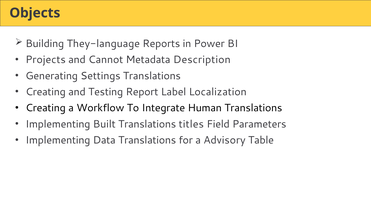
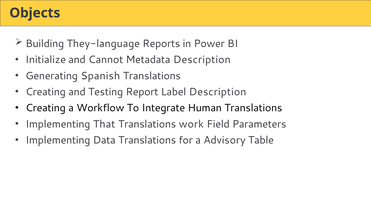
Projects: Projects -> Initialize (46, 60)
Settings: Settings -> Spanish (100, 76)
Label Localization: Localization -> Description (218, 92)
Built: Built -> That (104, 124)
titles: titles -> work (191, 124)
